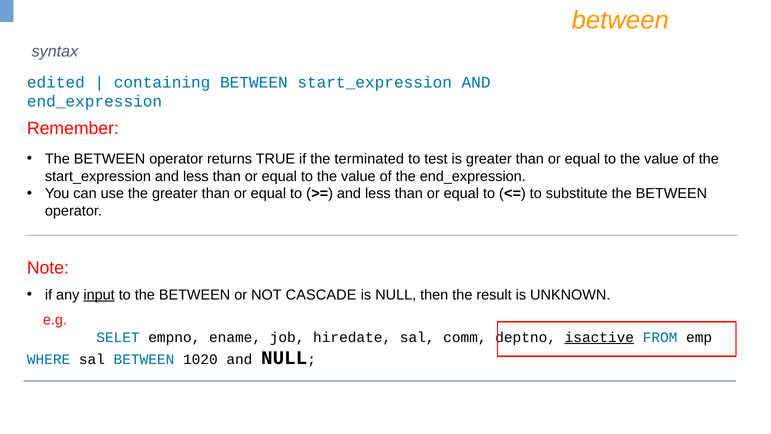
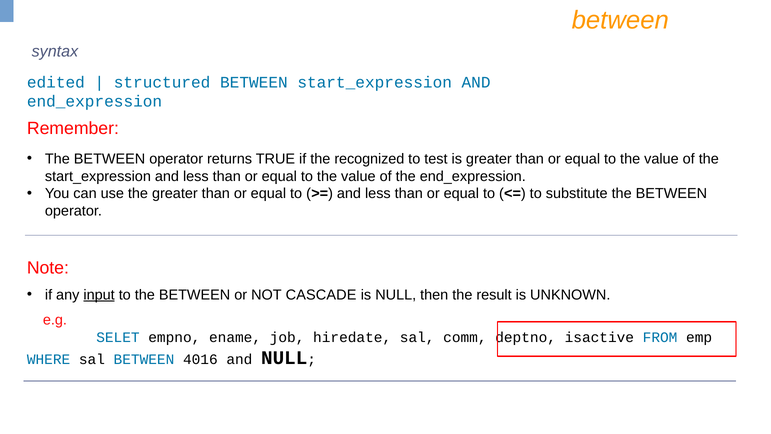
containing: containing -> structured (162, 82)
terminated: terminated -> recognized (369, 159)
isactive underline: present -> none (599, 337)
1020: 1020 -> 4016 (200, 359)
